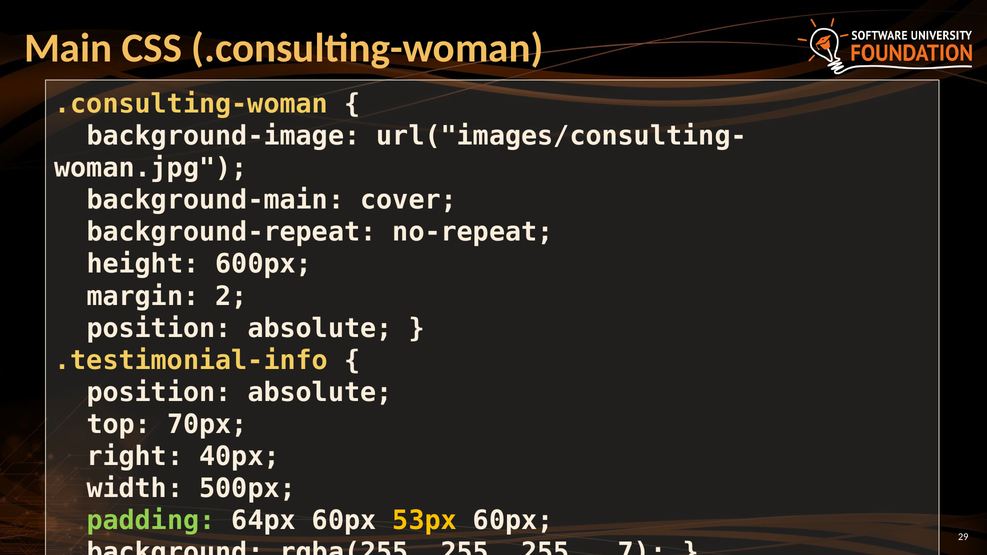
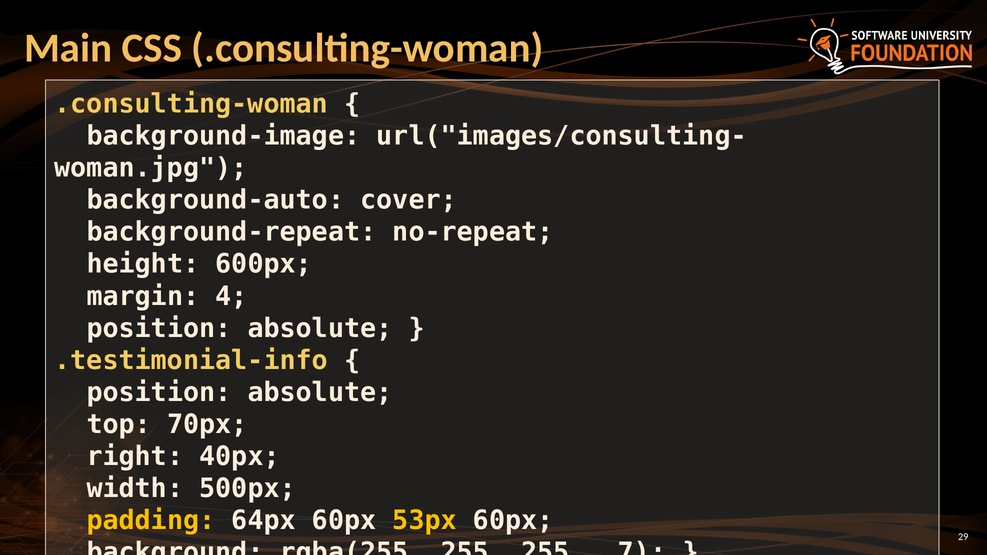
background-main: background-main -> background-auto (215, 200)
2: 2 -> 4 (231, 296)
padding colour: light green -> yellow (151, 521)
